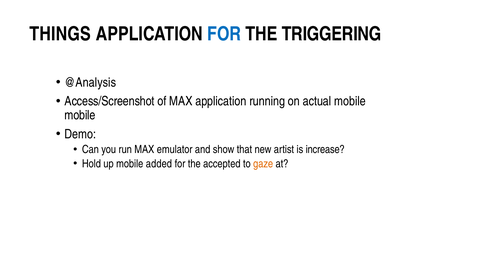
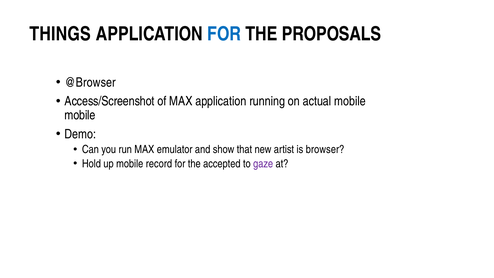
TRIGGERING: TRIGGERING -> PROPOSALS (332, 34)
@Analysis: @Analysis -> @Browser (90, 82)
increase: increase -> browser (325, 149)
added: added -> record (159, 164)
gaze colour: orange -> purple (263, 164)
